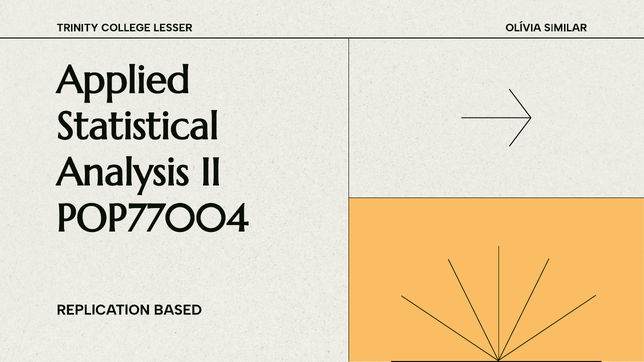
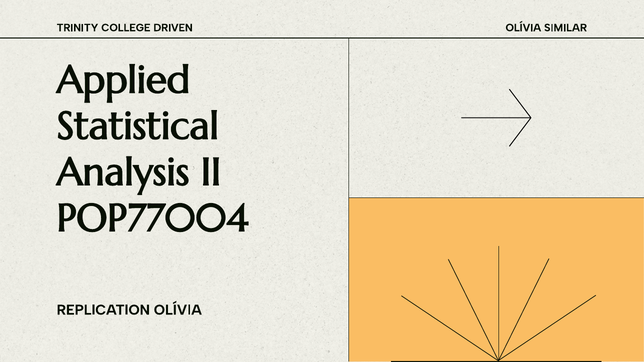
LESSER: LESSER -> DRIVEN (173, 28)
REPLICATION BASED: BASED -> OLÍVIA (178, 310)
